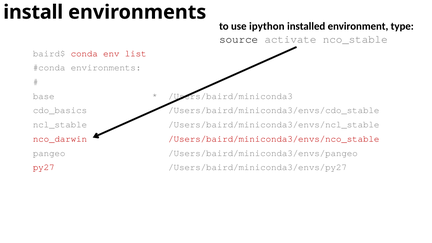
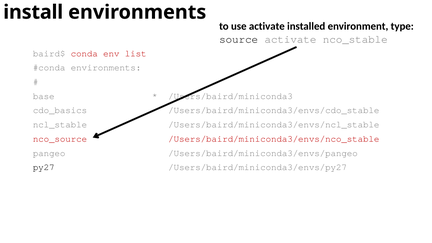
use ipython: ipython -> activate (267, 26)
nco_darwin: nco_darwin -> nco_source (60, 139)
py27 colour: red -> black (44, 167)
